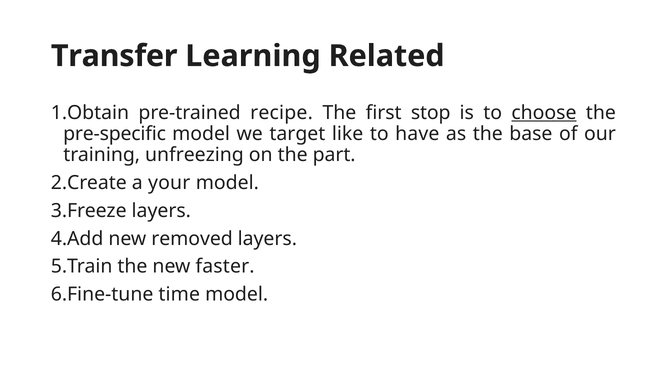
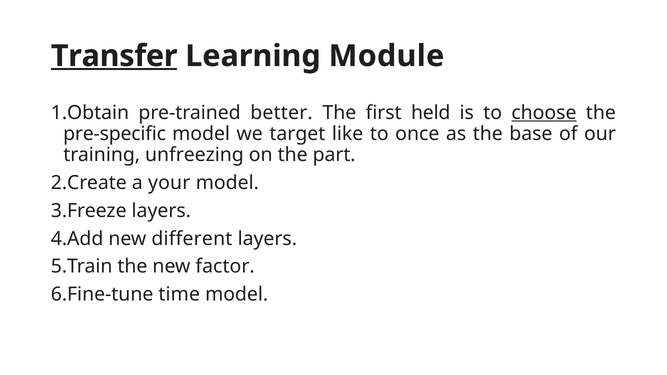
Transfer underline: none -> present (114, 56)
Related: Related -> Module (386, 56)
recipe: recipe -> better (282, 113)
stop: stop -> held (431, 113)
have: have -> once (417, 134)
removed: removed -> different (192, 239)
faster: faster -> factor (225, 267)
